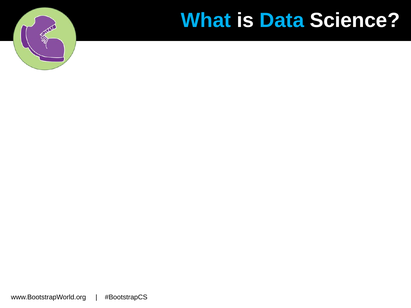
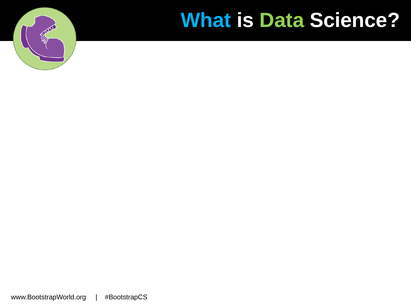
Data colour: light blue -> light green (282, 20)
